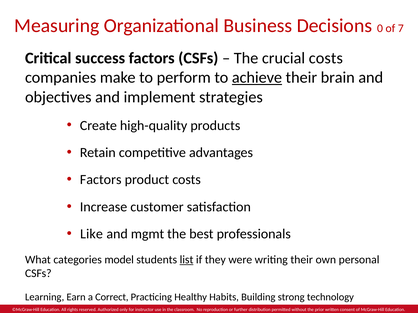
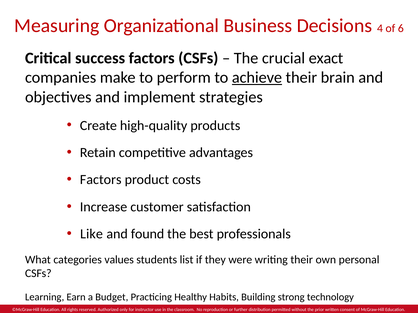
0: 0 -> 4 (380, 28)
7: 7 -> 6 (401, 28)
crucial costs: costs -> exact (326, 58)
mgmt: mgmt -> found (148, 234)
model: model -> values (119, 260)
list underline: present -> none (187, 260)
Correct: Correct -> Budget (112, 298)
